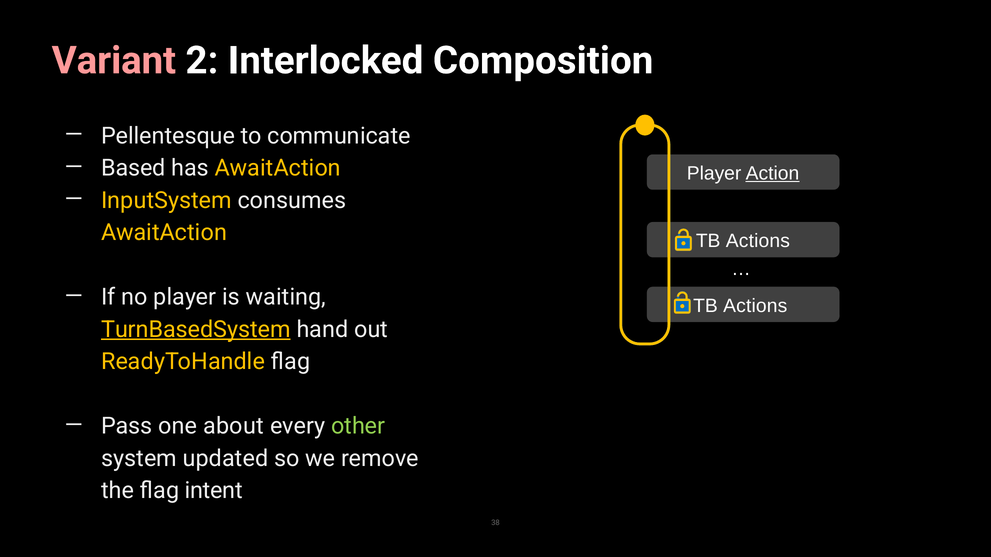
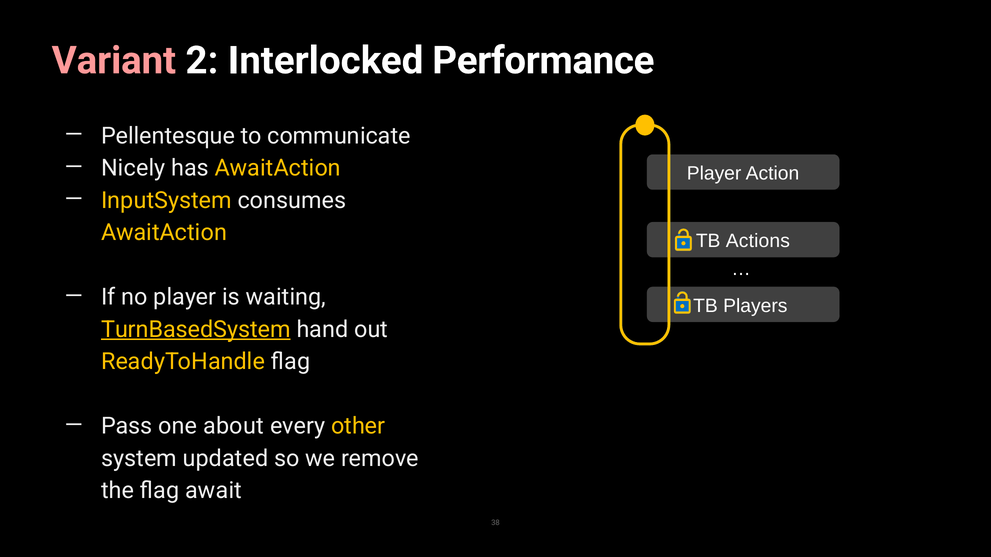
Composition: Composition -> Performance (543, 61)
Based: Based -> Nicely (133, 168)
Action underline: present -> none (772, 174)
Actions: Actions -> Players (755, 306)
other colour: light green -> yellow (358, 426)
intent: intent -> await (214, 491)
